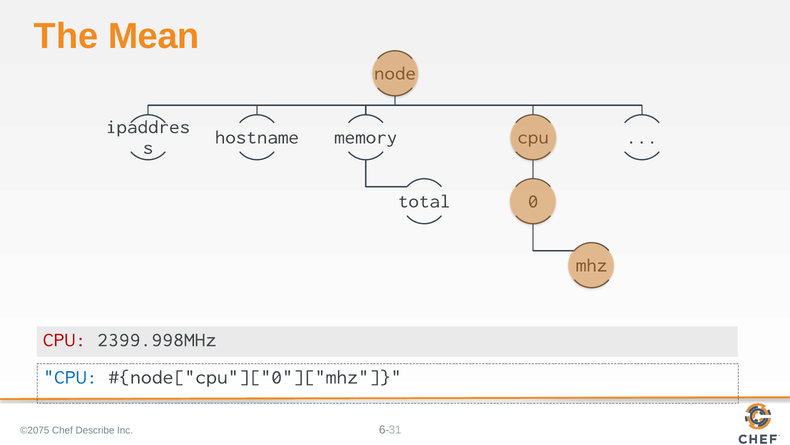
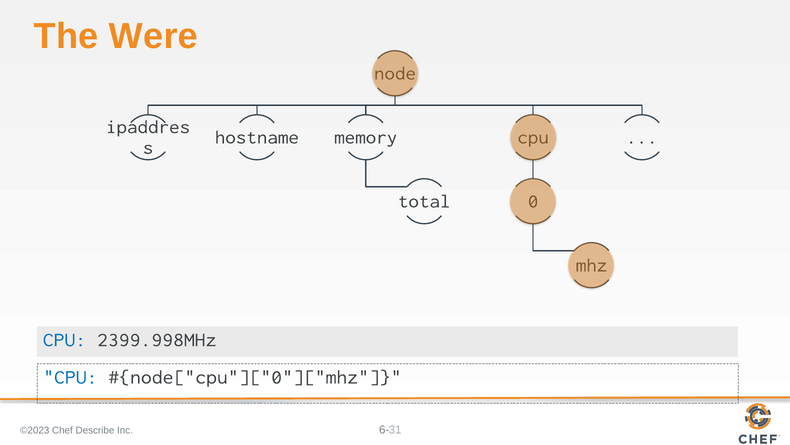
Mean: Mean -> Were (153, 36)
CPU colour: red -> blue (65, 339)
©2075: ©2075 -> ©2023 (35, 430)
